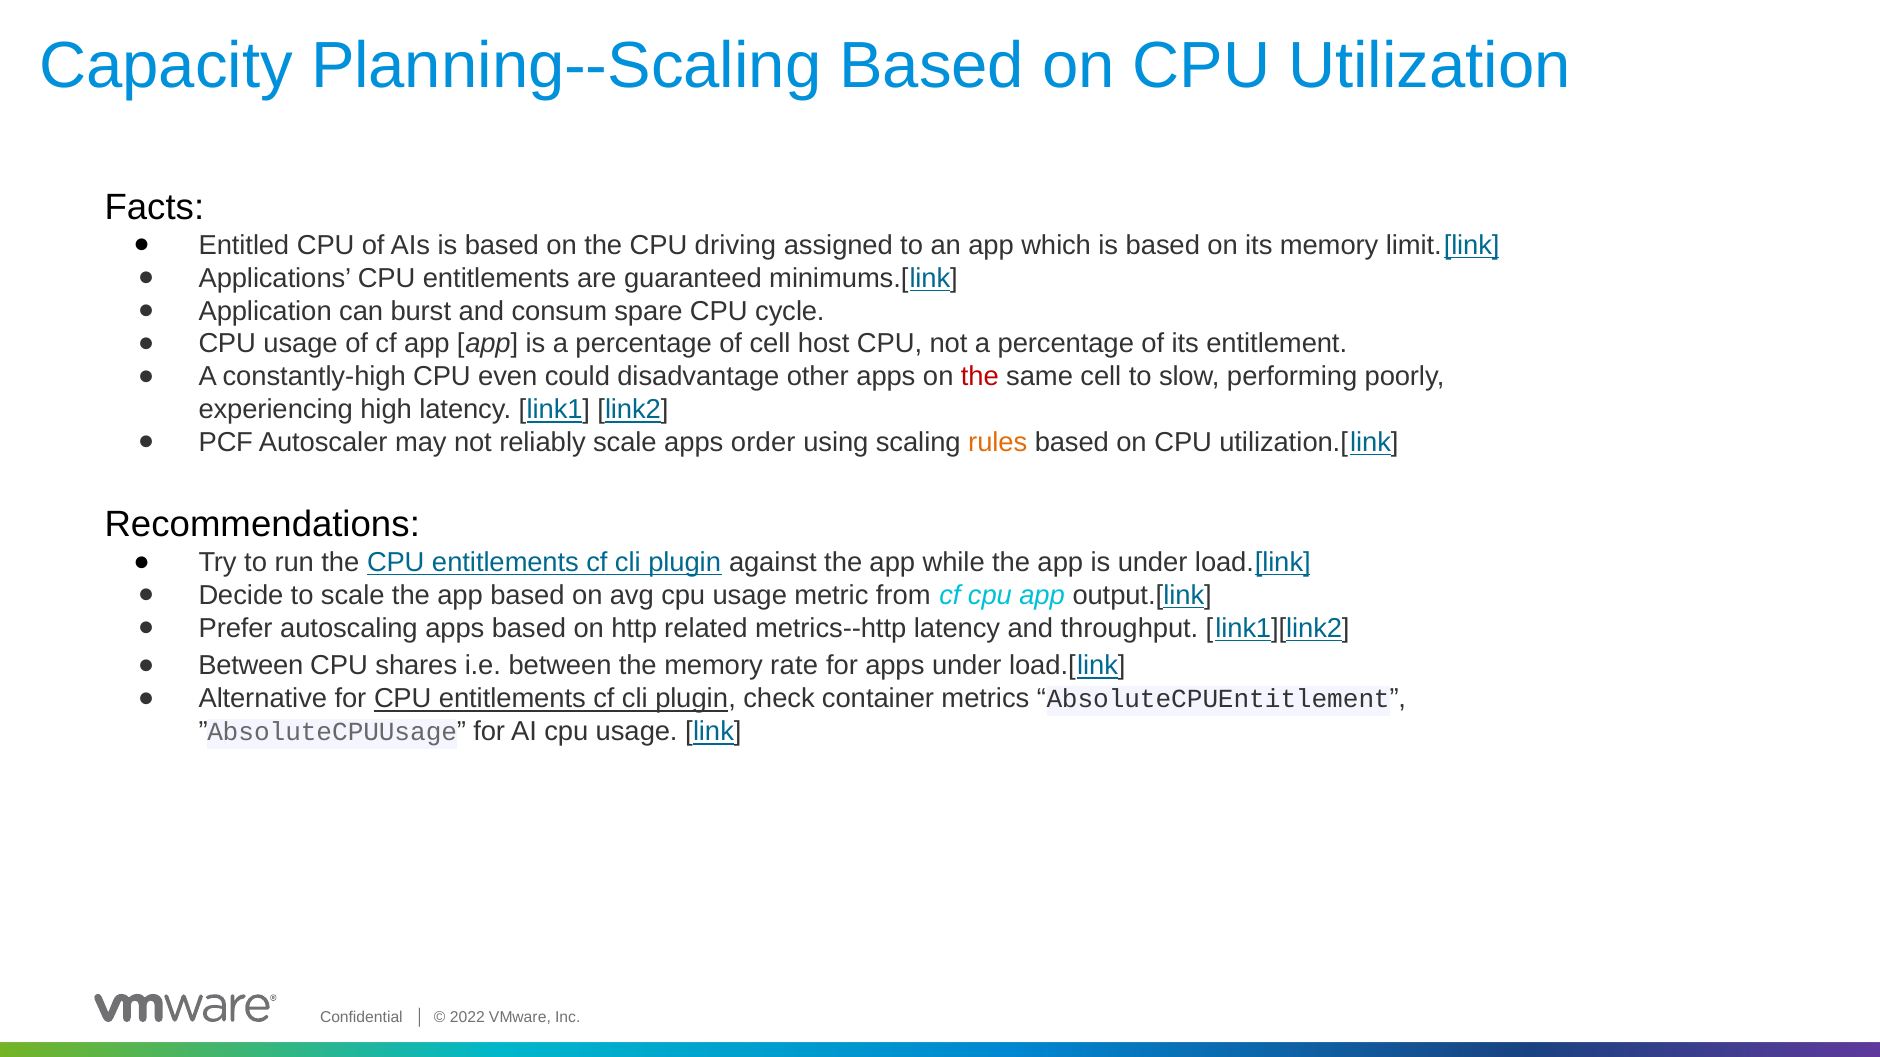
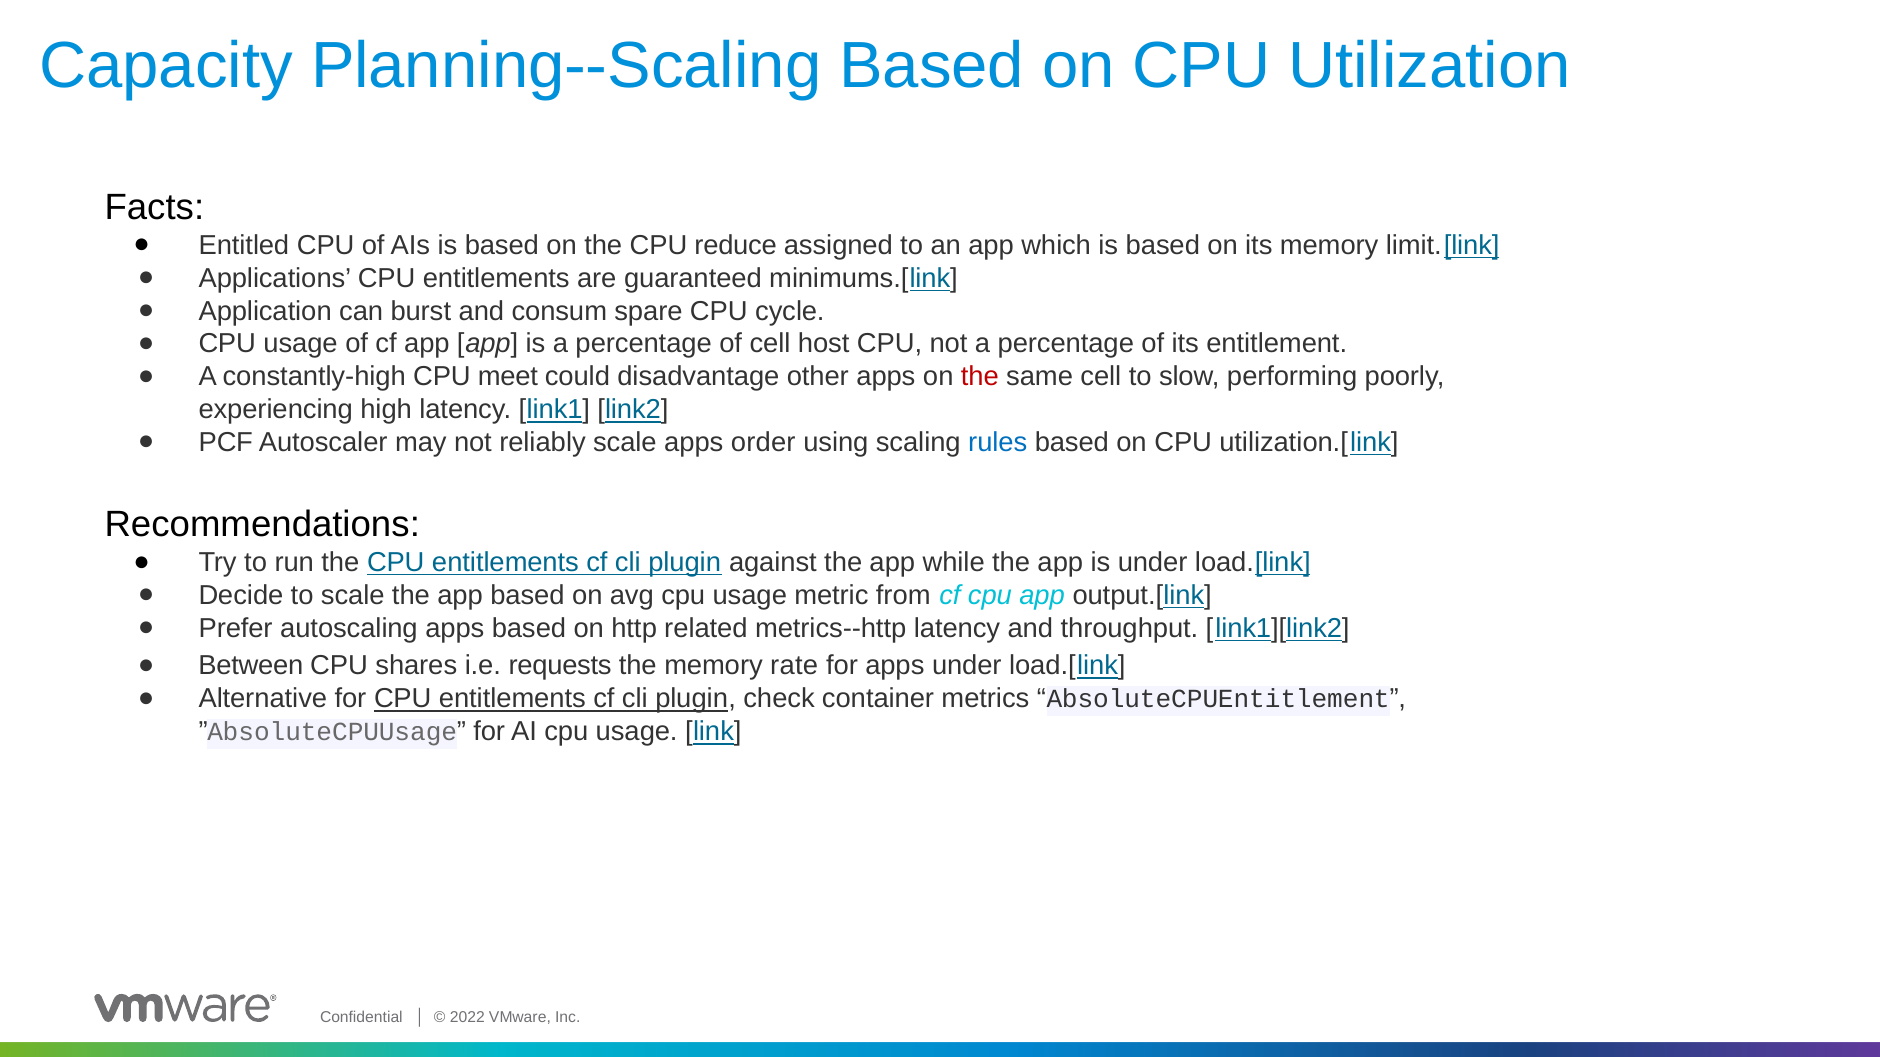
driving: driving -> reduce (736, 246)
even: even -> meet (508, 377)
rules colour: orange -> blue (998, 443)
i.e between: between -> requests (560, 666)
